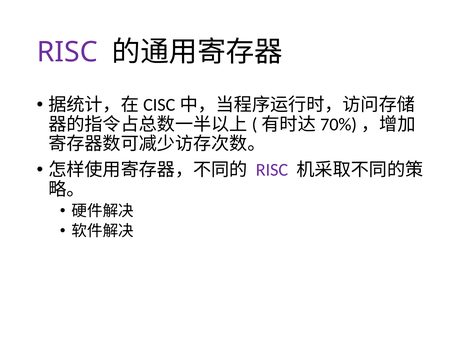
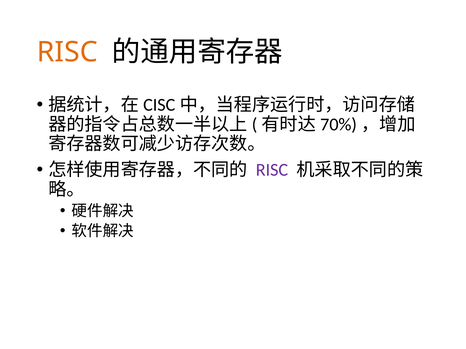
RISC colour: purple -> orange (67, 52)
